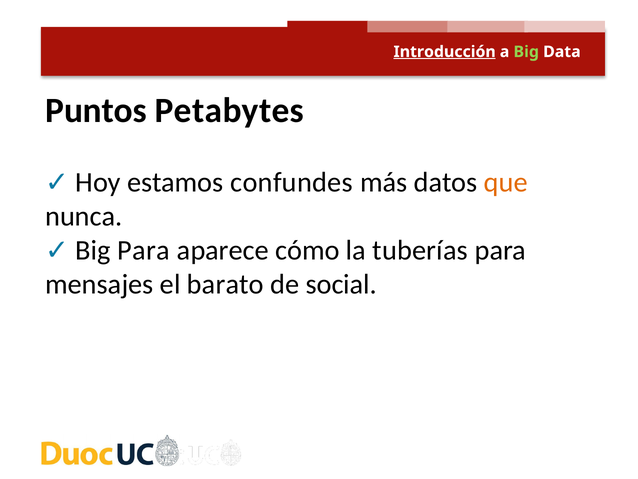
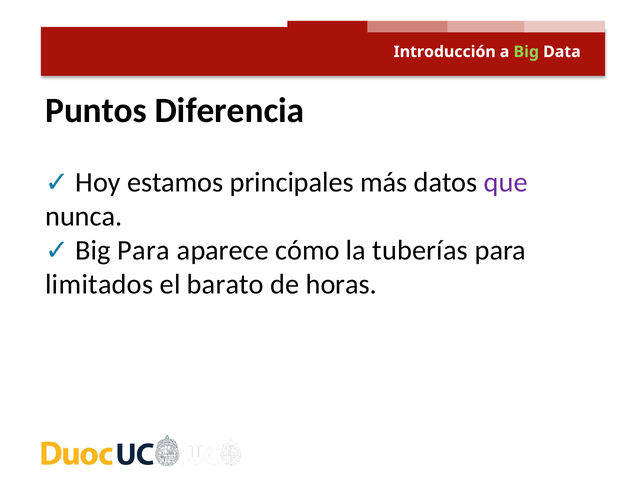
Introducción underline: present -> none (445, 52)
Petabytes: Petabytes -> Diferencia (230, 110)
confundes: confundes -> principales (292, 182)
que colour: orange -> purple (506, 182)
mensajes: mensajes -> limitados (99, 284)
social: social -> horas (341, 284)
